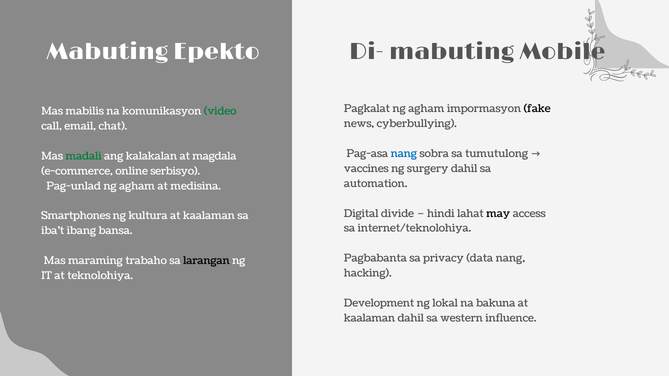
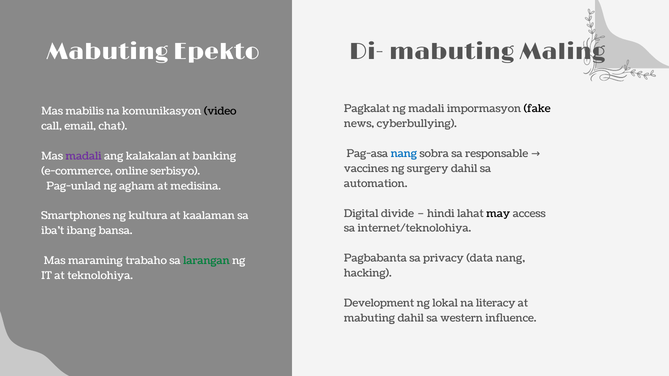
Mobile: Mobile -> Maling (562, 51)
Pagkalat ng agham: agham -> madali (426, 109)
video colour: green -> black (220, 111)
tumutulong: tumutulong -> responsable (497, 154)
madali colour: green -> purple (84, 156)
magdala: magdala -> banking (214, 156)
larangan colour: black -> green (206, 261)
bakuna: bakuna -> literacy (496, 303)
kaalaman: kaalaman -> mabuting (369, 318)
